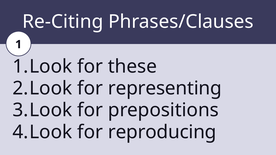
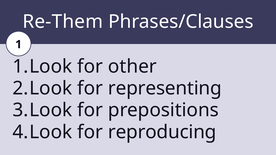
Re-Citing: Re-Citing -> Re-Them (63, 22)
these: these -> other (132, 66)
